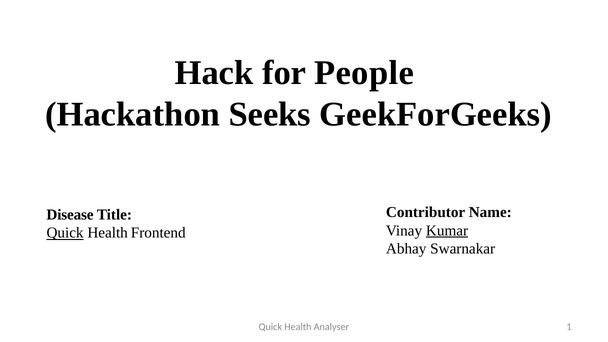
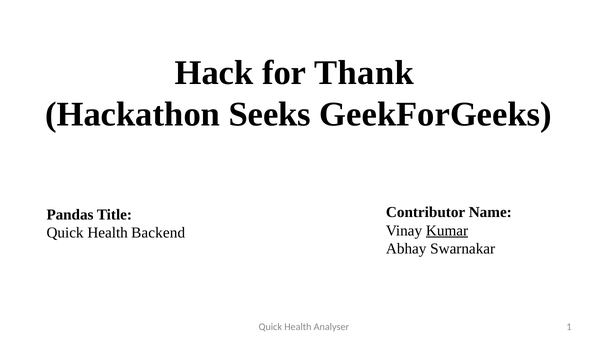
People: People -> Thank (364, 73)
Disease: Disease -> Pandas (70, 215)
Quick underline: present -> none (65, 233)
Frontend: Frontend -> Backend (158, 233)
